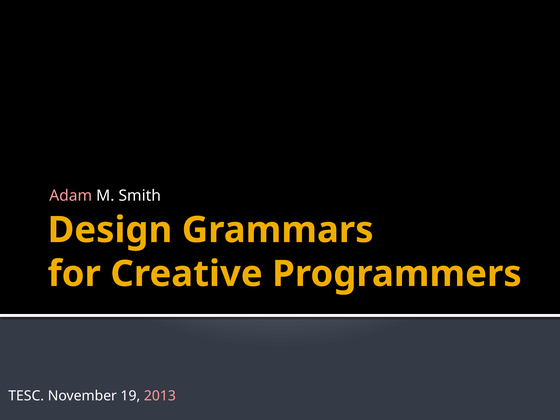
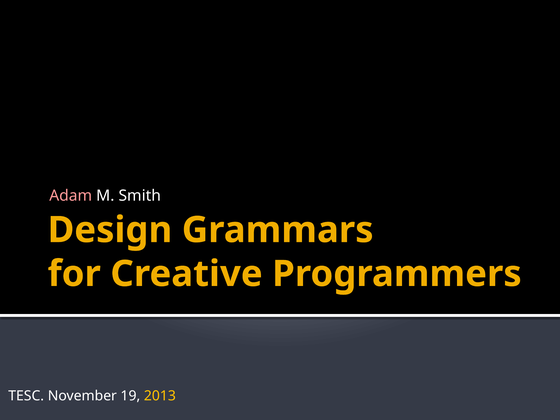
2013 colour: pink -> yellow (160, 396)
